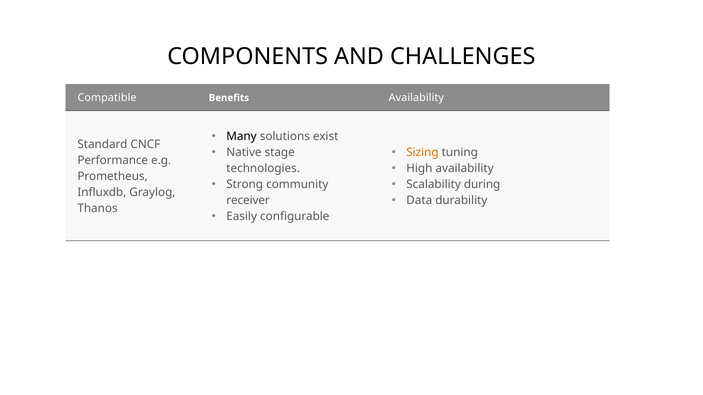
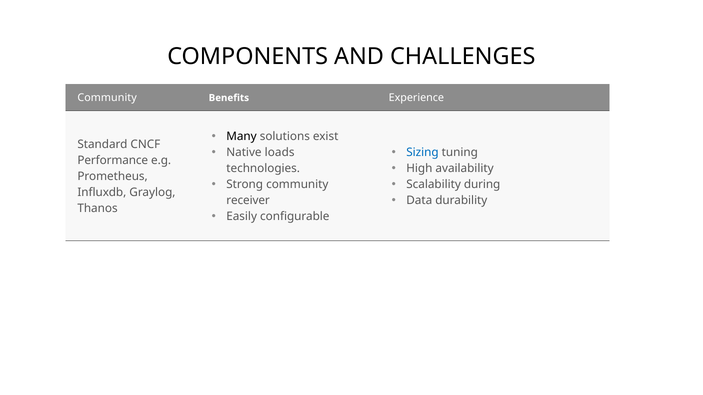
Compatible: Compatible -> Community (107, 98)
Benefits Availability: Availability -> Experience (416, 98)
stage: stage -> loads (280, 152)
Sizing colour: orange -> blue (422, 152)
